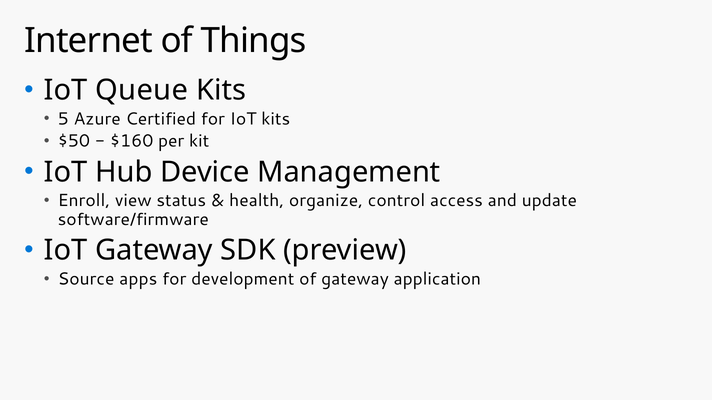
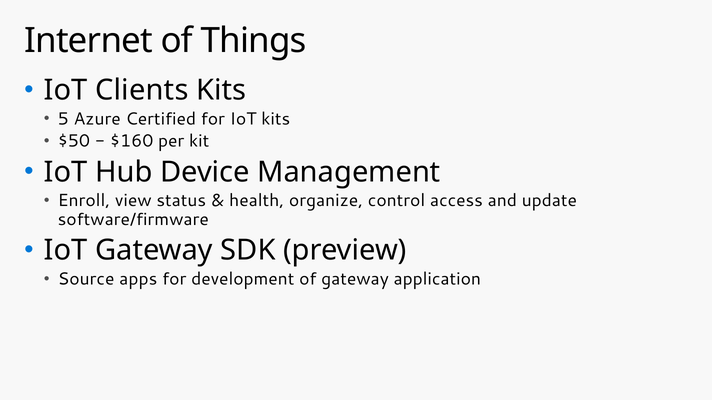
Queue: Queue -> Clients (142, 90)
